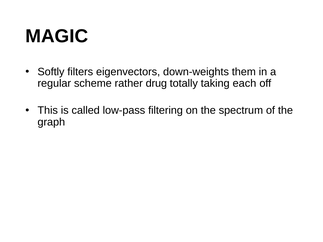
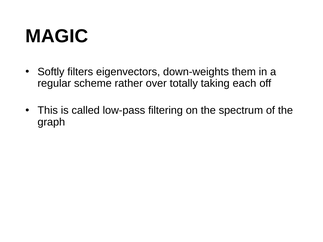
drug: drug -> over (156, 83)
